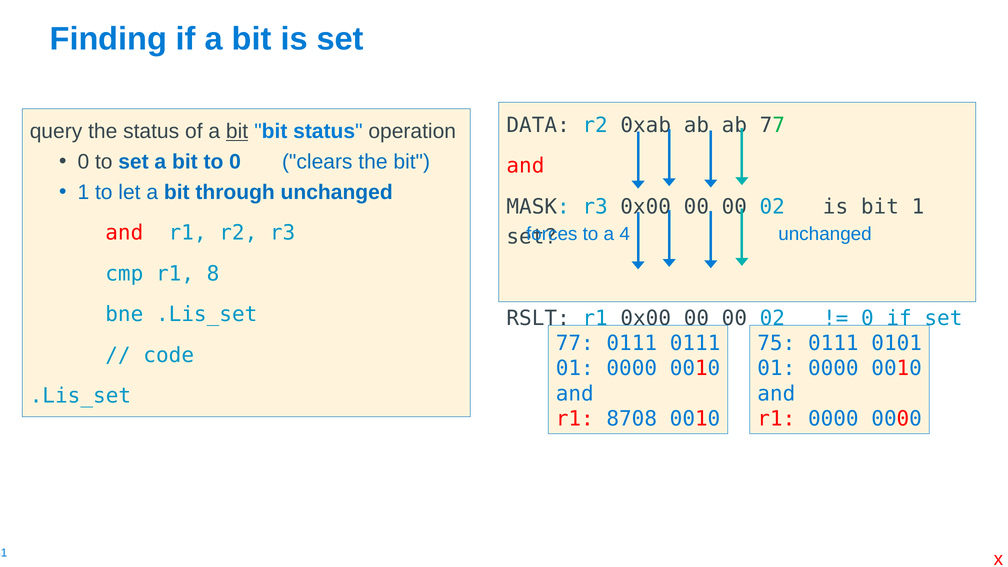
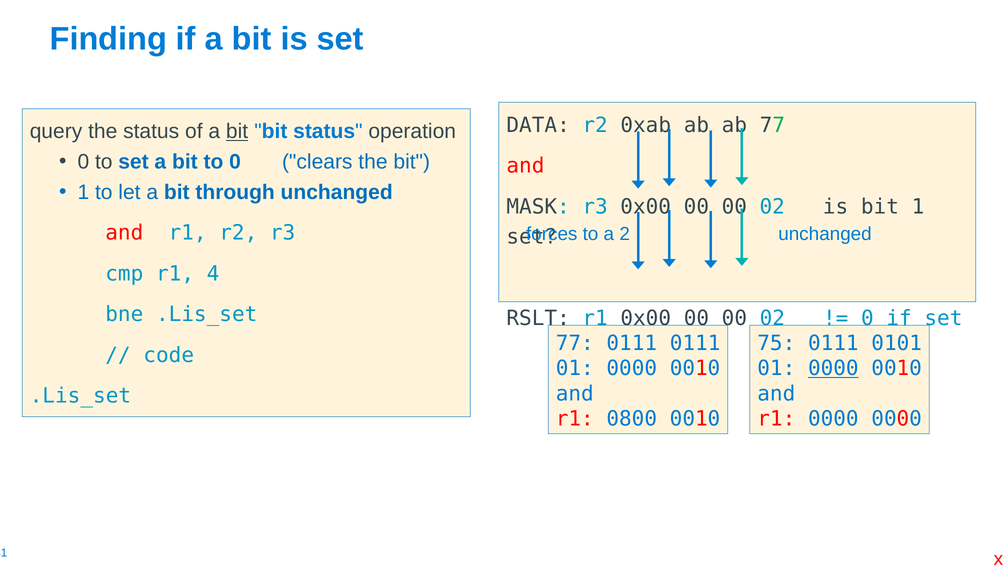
4: 4 -> 2 (625, 234)
8: 8 -> 4 (213, 274)
0000 underline: none -> present (833, 368)
8708: 8708 -> 0800 (632, 419)
